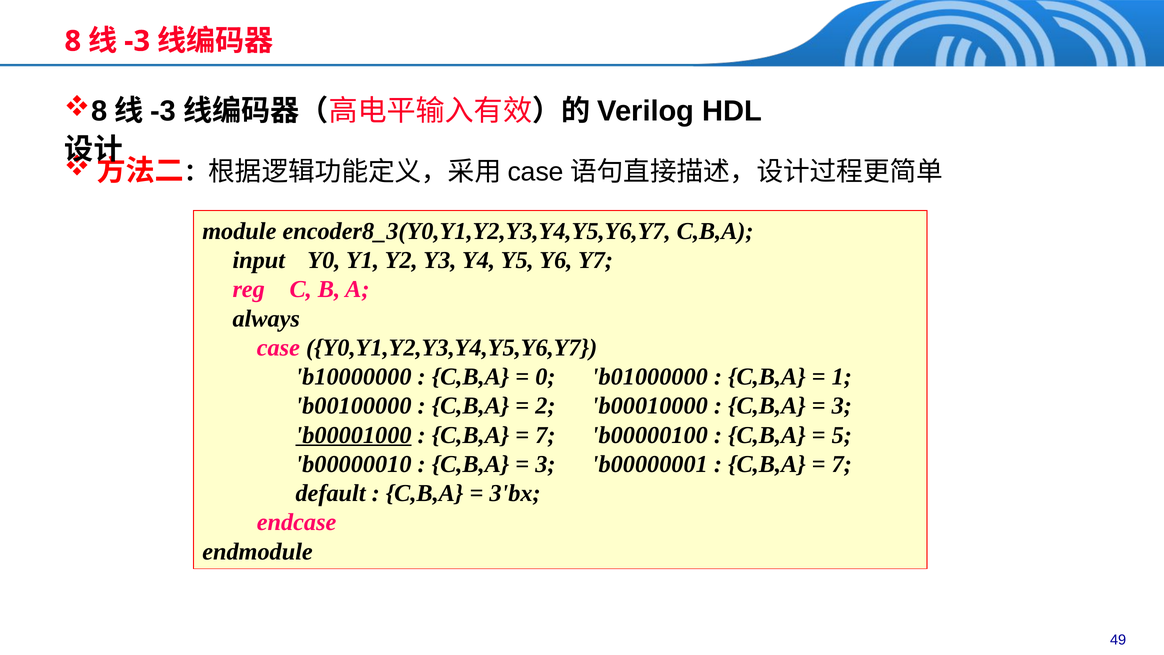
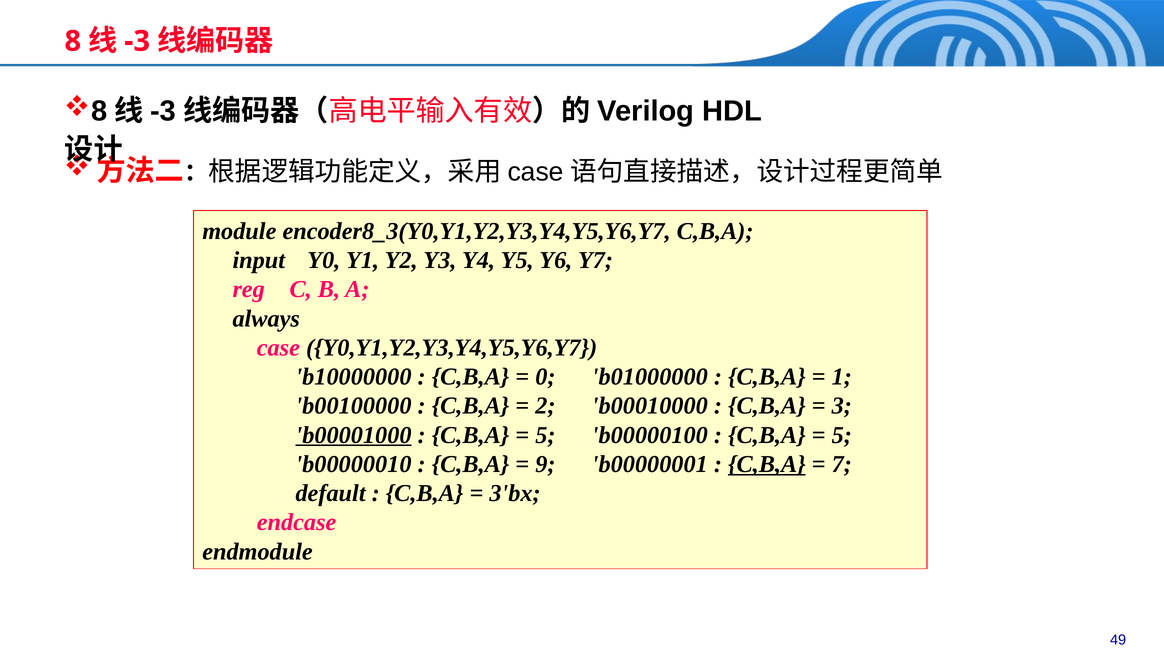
7: 7 -> 5 (545, 435)
3: 3 -> 9 (545, 464)
C,B,A underline: none -> present (767, 464)
